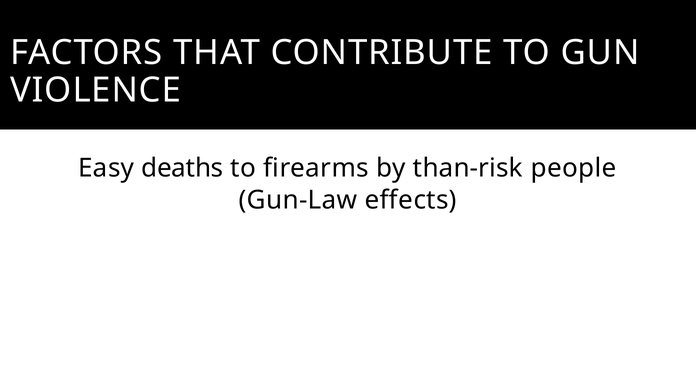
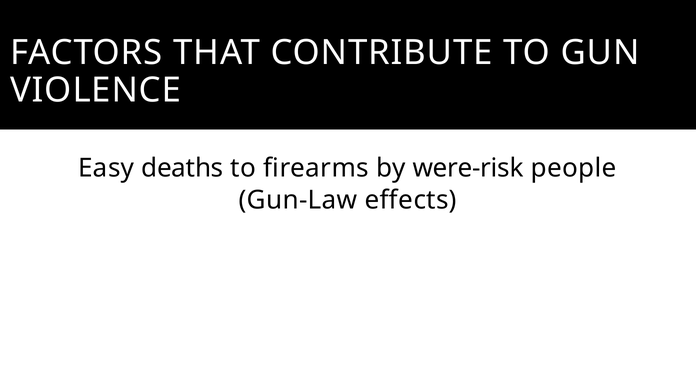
than-risk: than-risk -> were-risk (468, 168)
